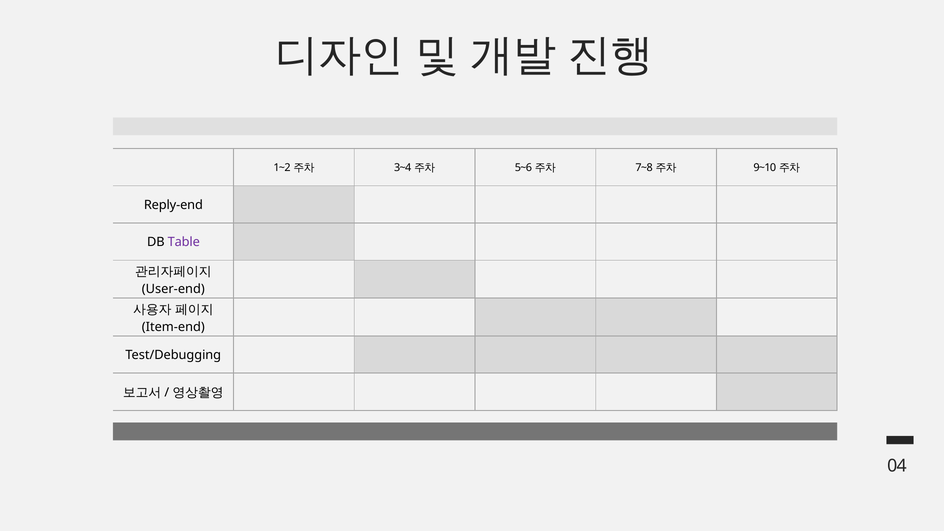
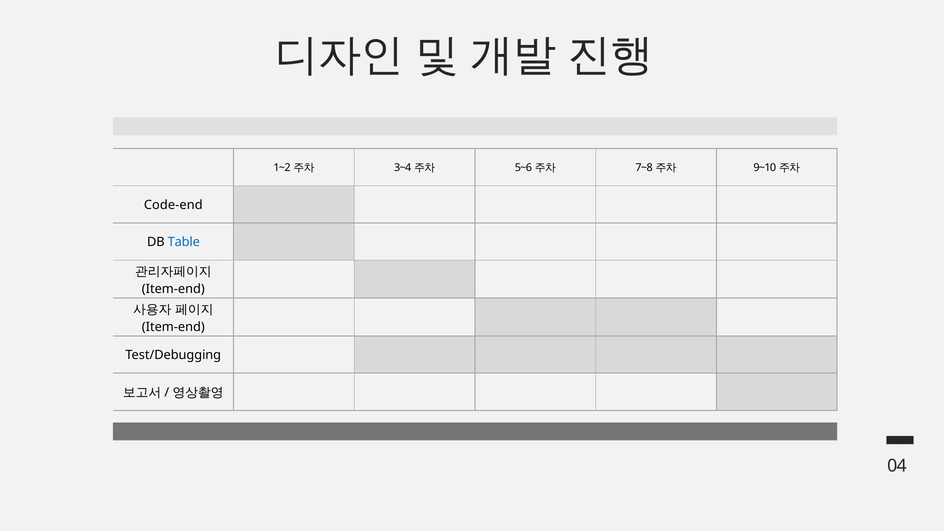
Reply-end: Reply-end -> Code-end (173, 205)
Table colour: purple -> blue (184, 242)
User-end: User-end -> Item-end (173, 289)
